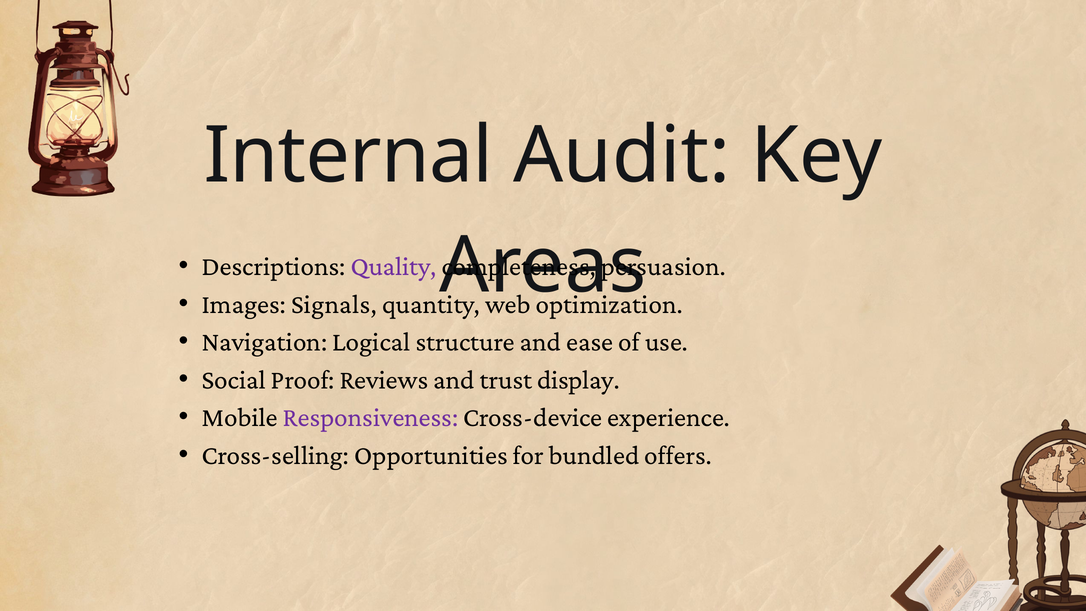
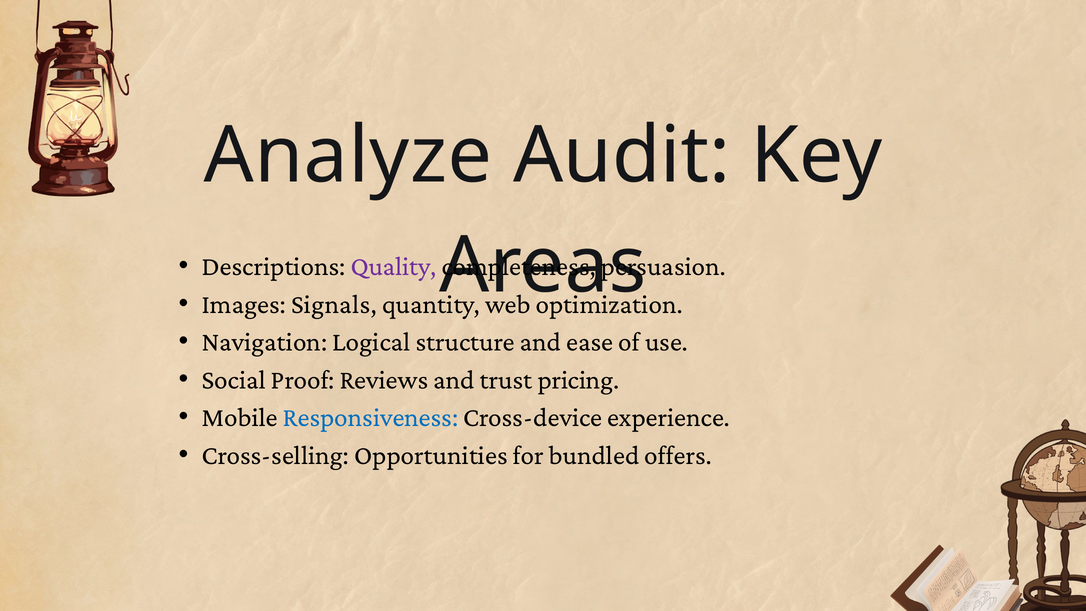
Internal: Internal -> Analyze (348, 156)
display: display -> pricing (579, 380)
Responsiveness colour: purple -> blue (370, 417)
